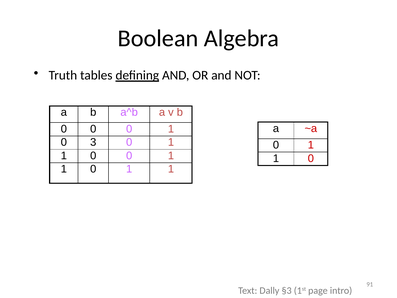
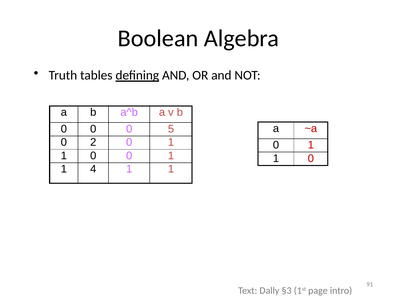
0 0 0 1: 1 -> 5 (171, 129)
3: 3 -> 2 (93, 142)
0: 0 -> 4 (93, 169)
